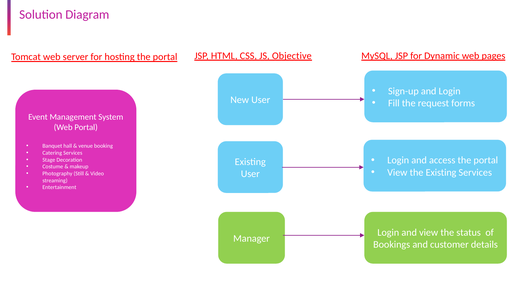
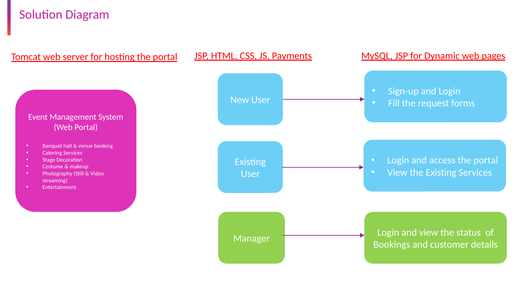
Objective: Objective -> Payments (292, 56)
